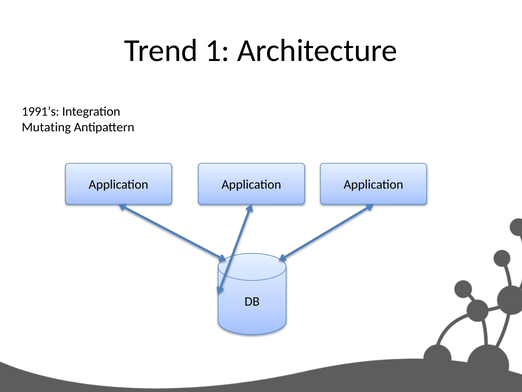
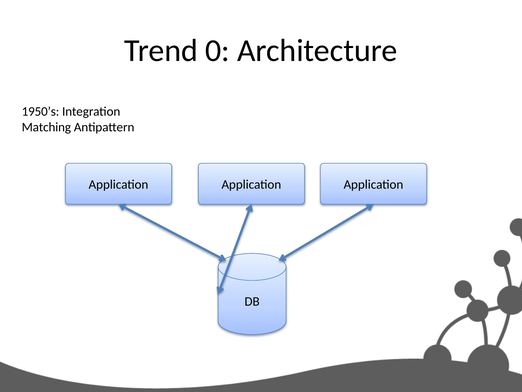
1: 1 -> 0 (217, 51)
1991’s: 1991’s -> 1950’s (40, 111)
Mutating: Mutating -> Matching (46, 127)
